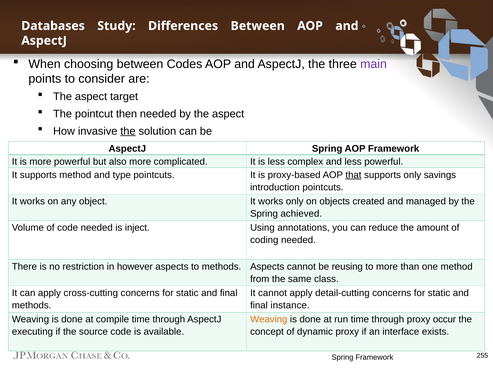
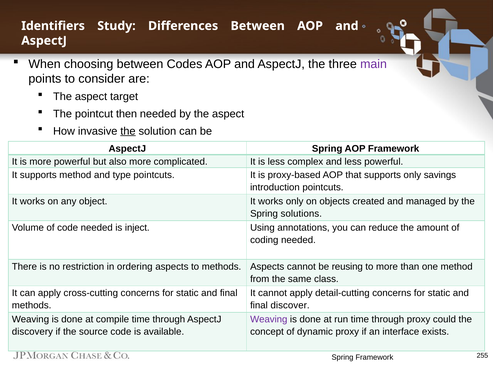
Databases: Databases -> Identifiers (53, 26)
that underline: present -> none (353, 175)
achieved: achieved -> solutions (301, 214)
however: however -> ordering (135, 267)
instance: instance -> discover (290, 306)
Weaving colour: orange -> purple (269, 320)
occur: occur -> could (444, 320)
executing: executing -> discovery (32, 332)
